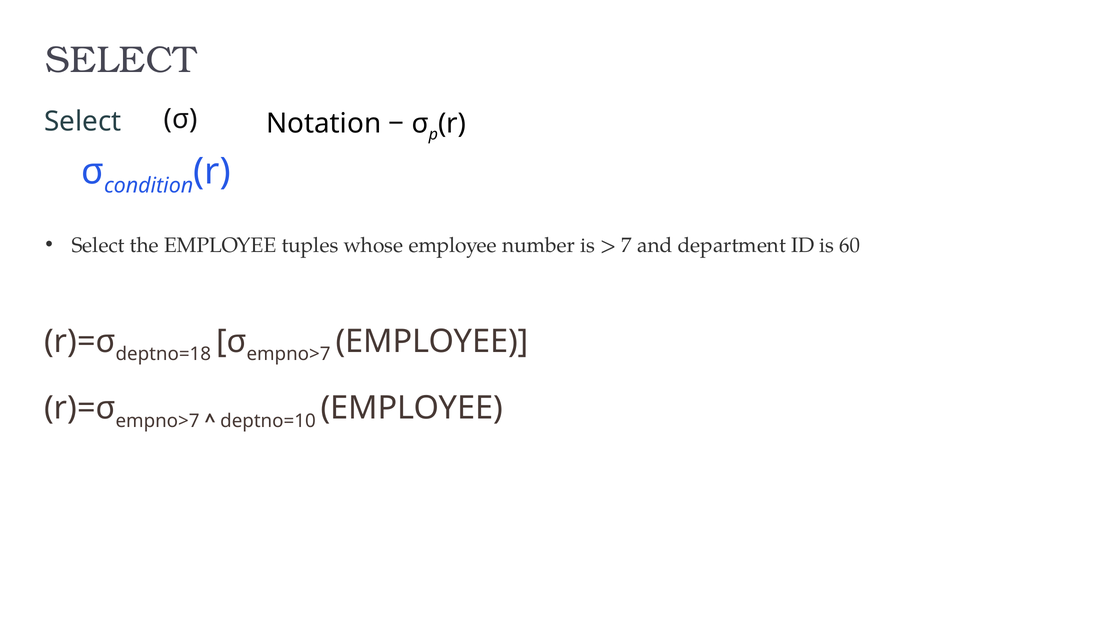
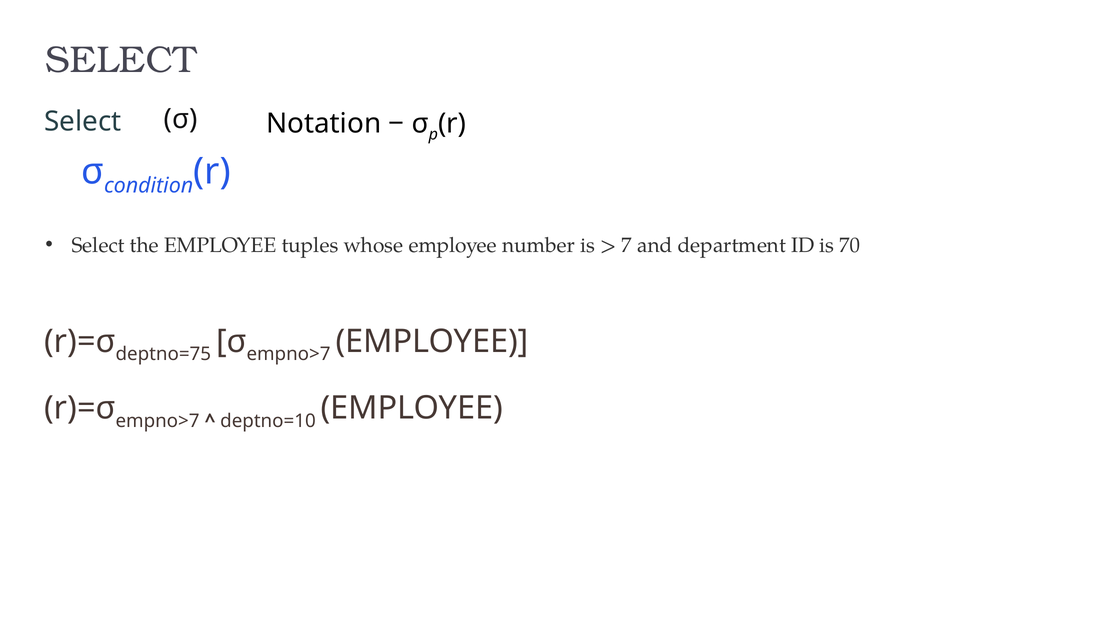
60: 60 -> 70 (850, 245)
deptno=18: deptno=18 -> deptno=75 (163, 354)
